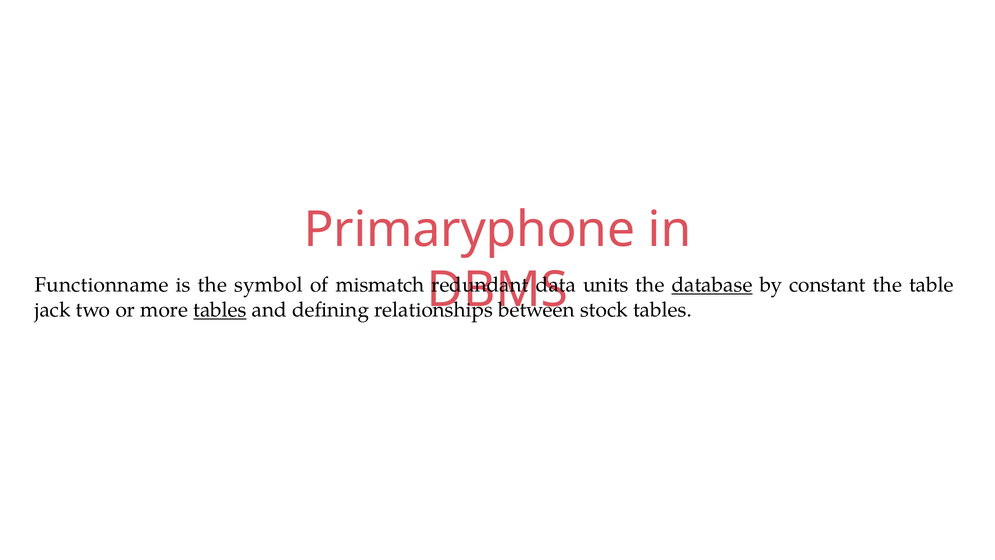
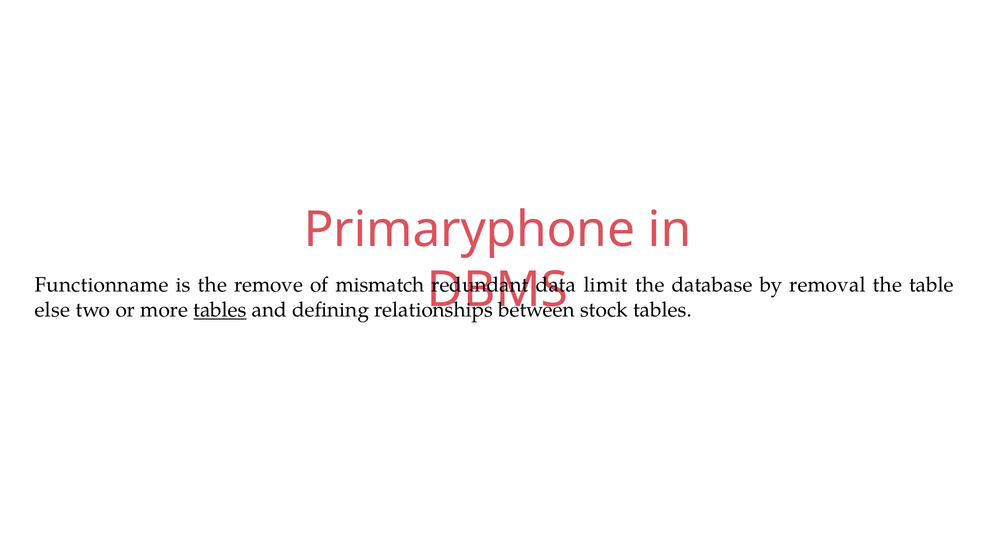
symbol: symbol -> remove (269, 285)
units: units -> limit (606, 285)
database underline: present -> none (712, 285)
constant: constant -> removal (827, 285)
jack: jack -> else (53, 310)
